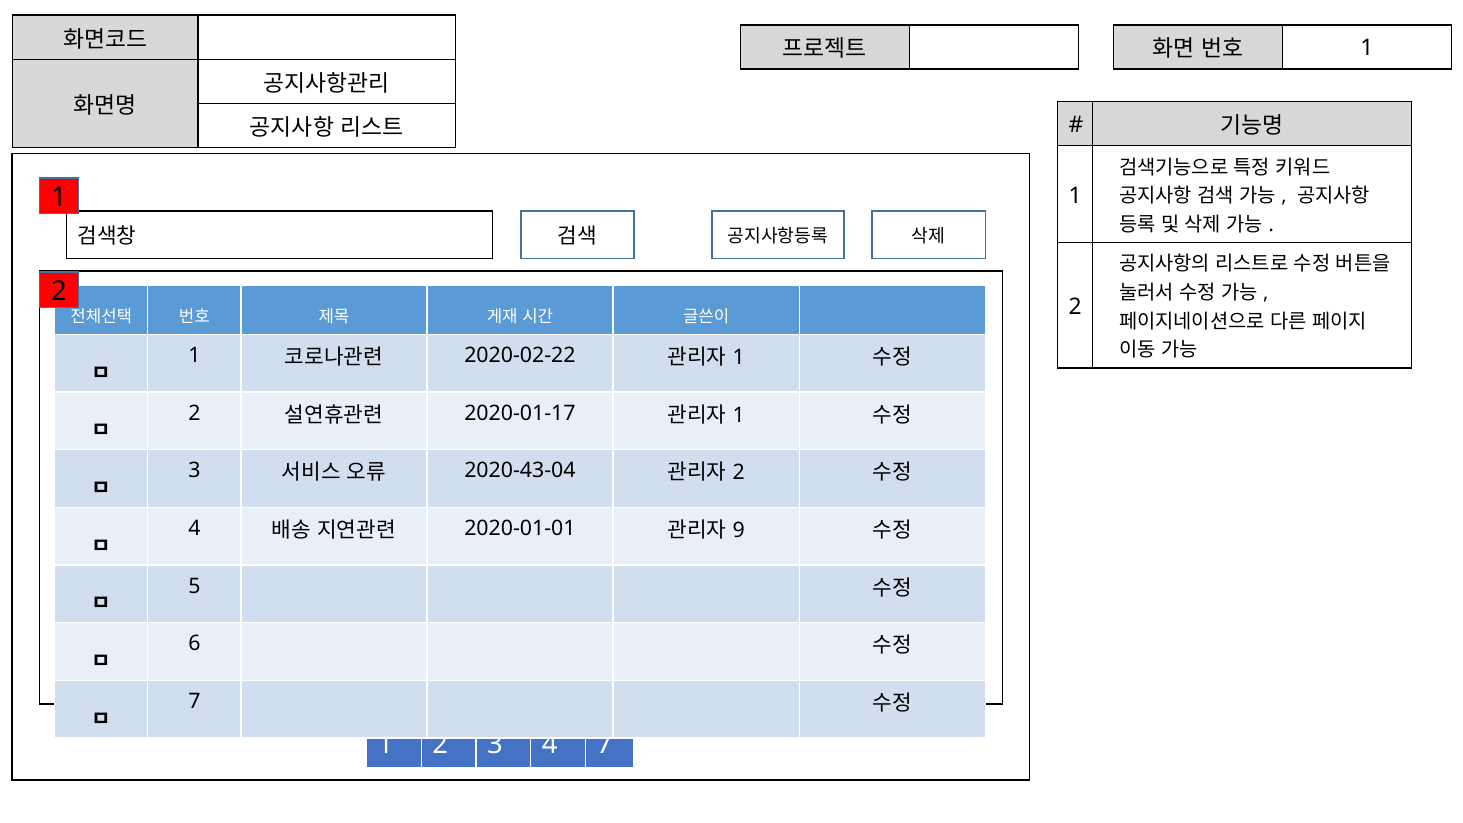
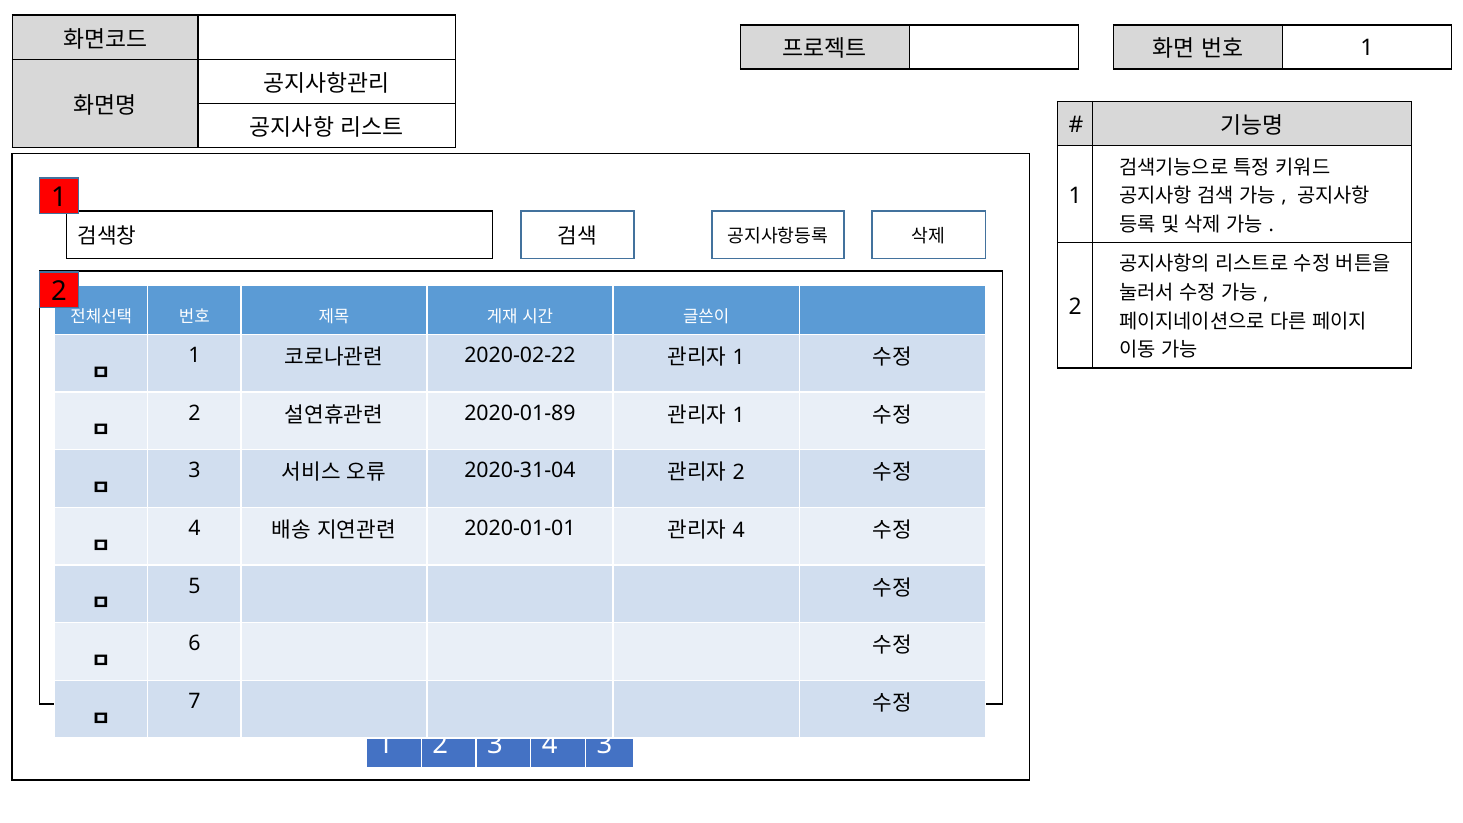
2020-01-17: 2020-01-17 -> 2020-01-89 (520, 413)
2020-43-04: 2020-43-04 -> 2020-31-04 (520, 471)
9: 9 -> 4 (739, 531)
4 7: 7 -> 3 (604, 745)
